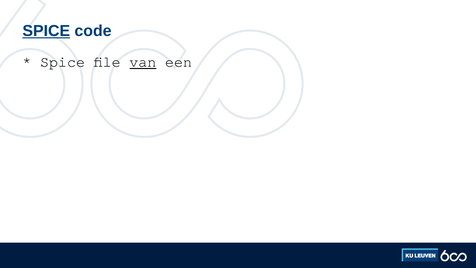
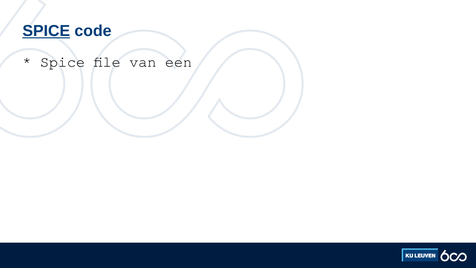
van underline: present -> none (143, 62)
